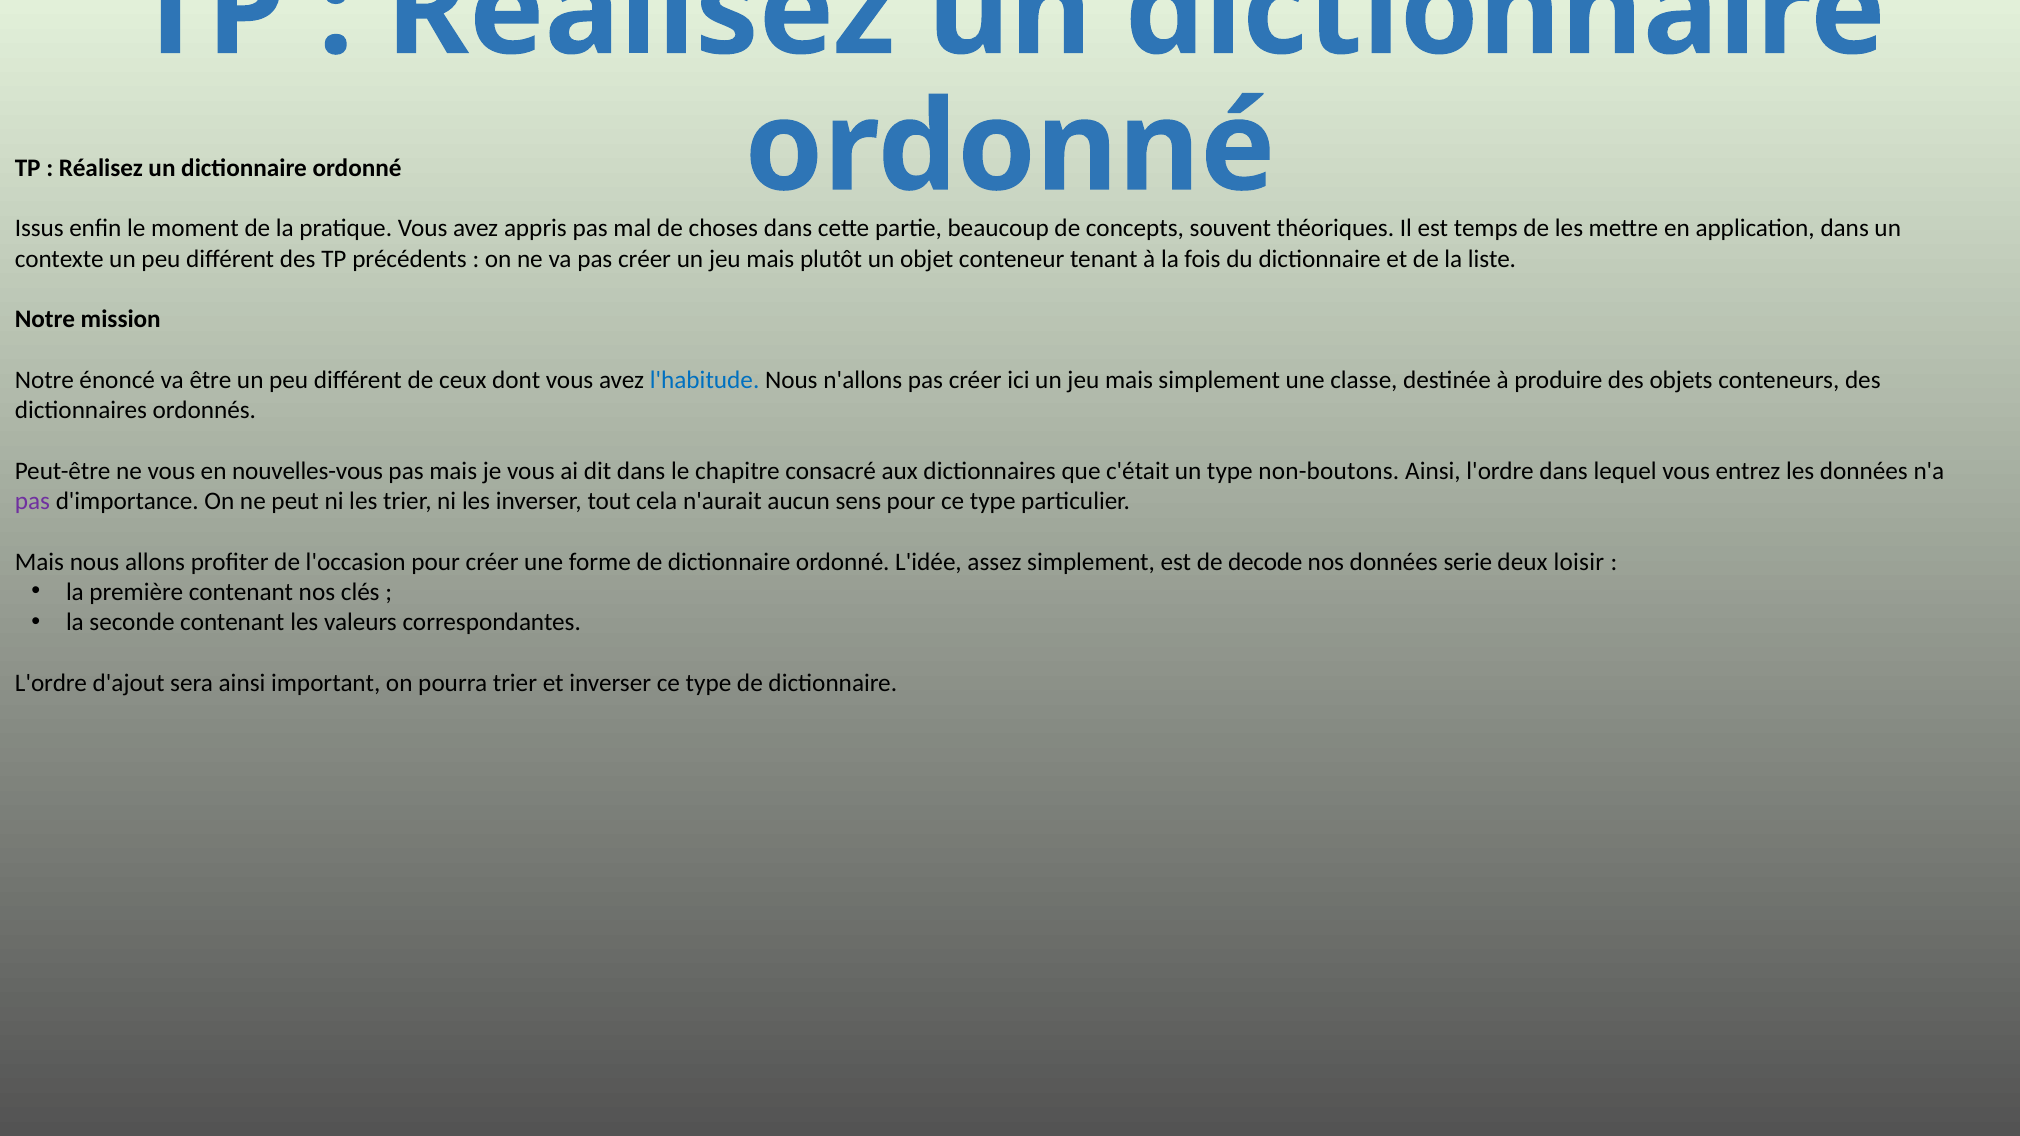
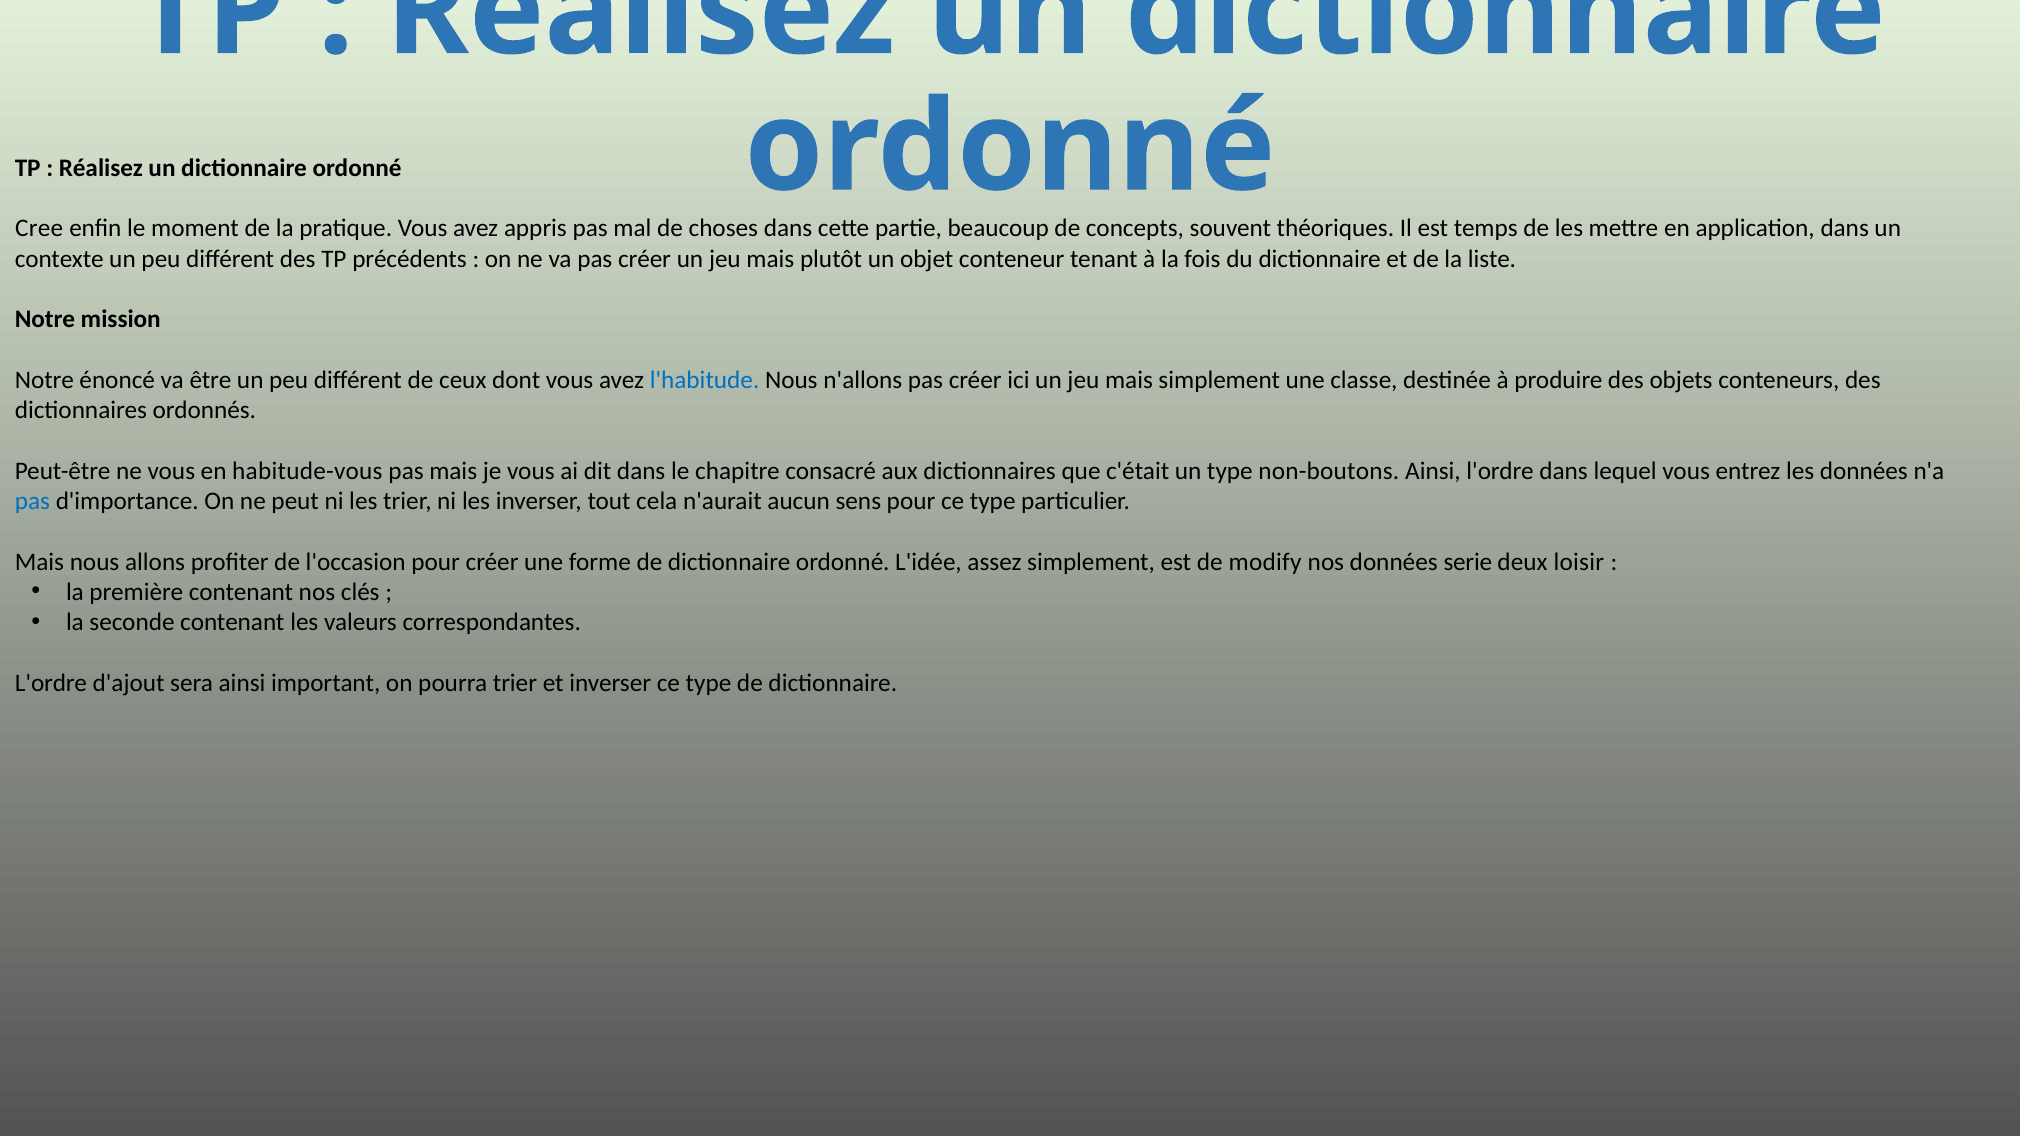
Issus: Issus -> Cree (39, 229)
nouvelles-vous: nouvelles-vous -> habitude-vous (307, 471)
pas colour: purple -> blue (32, 501)
decode: decode -> modify (1265, 562)
